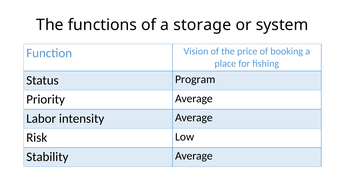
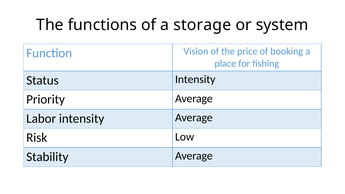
Status Program: Program -> Intensity (195, 79)
